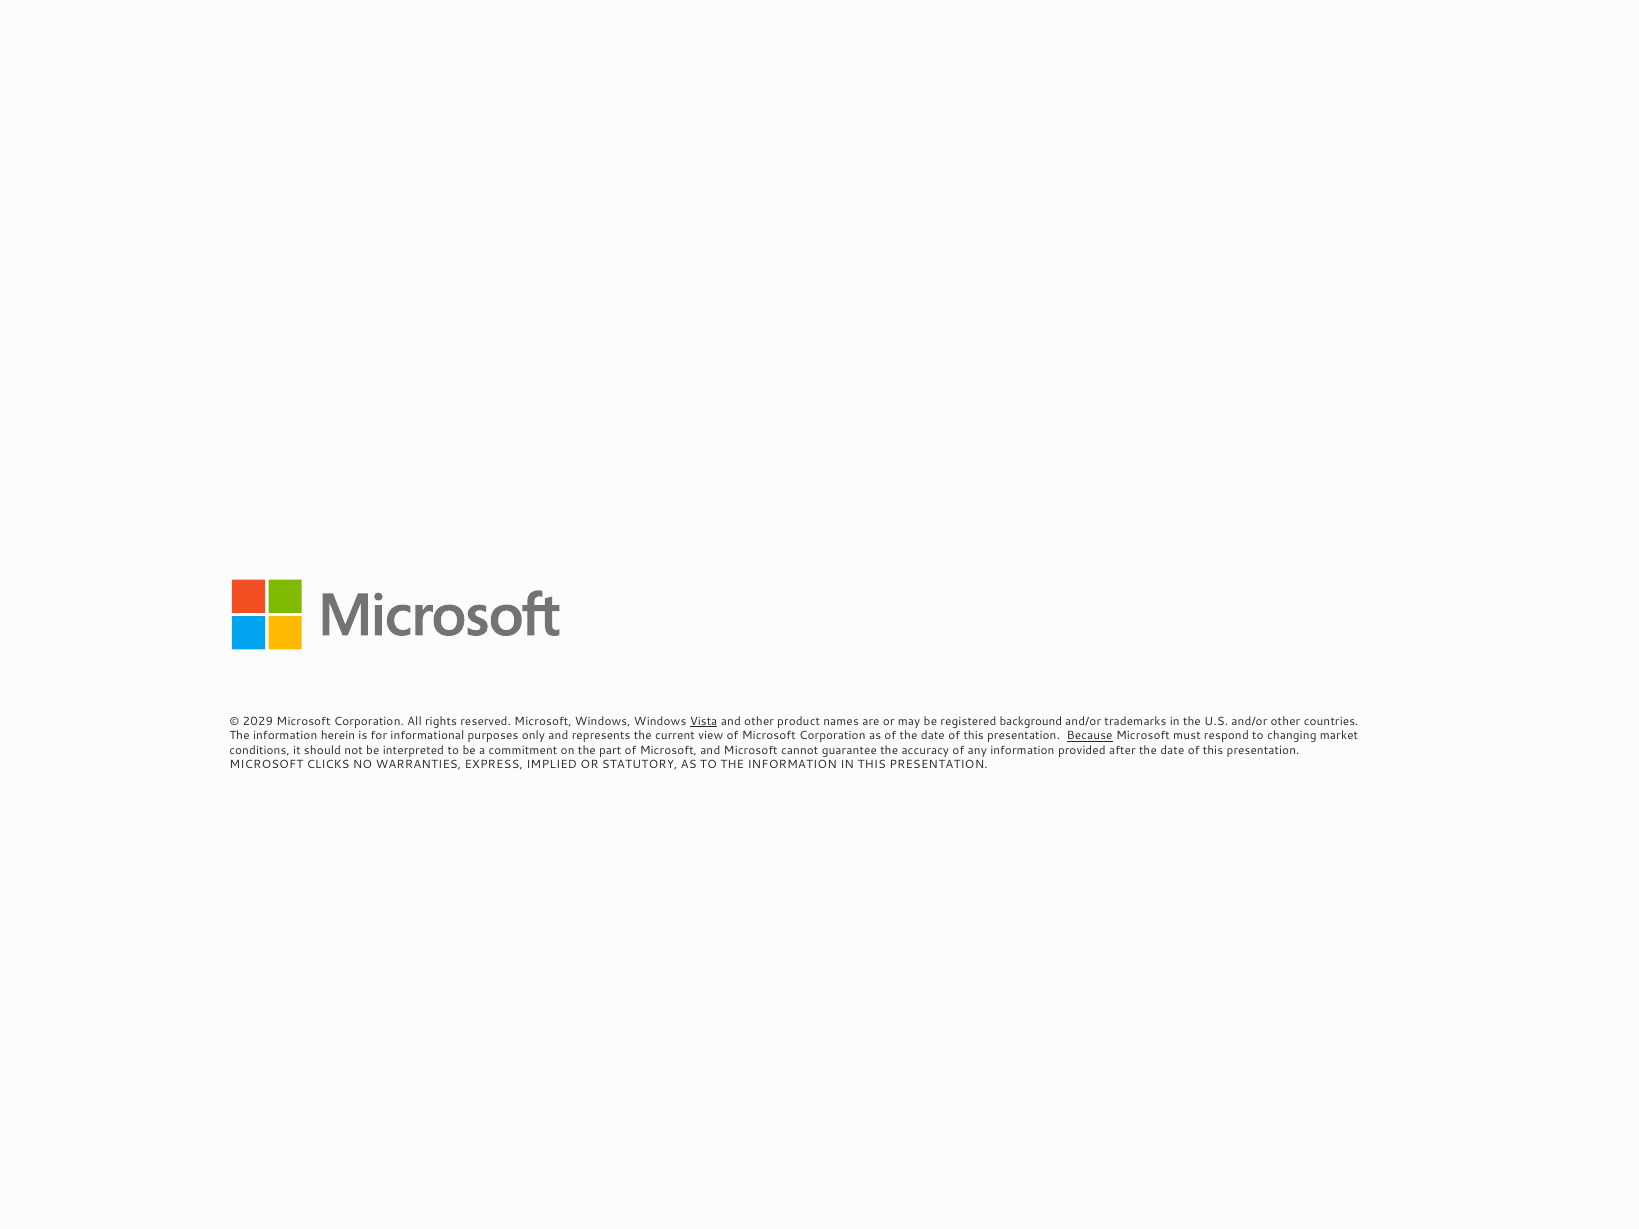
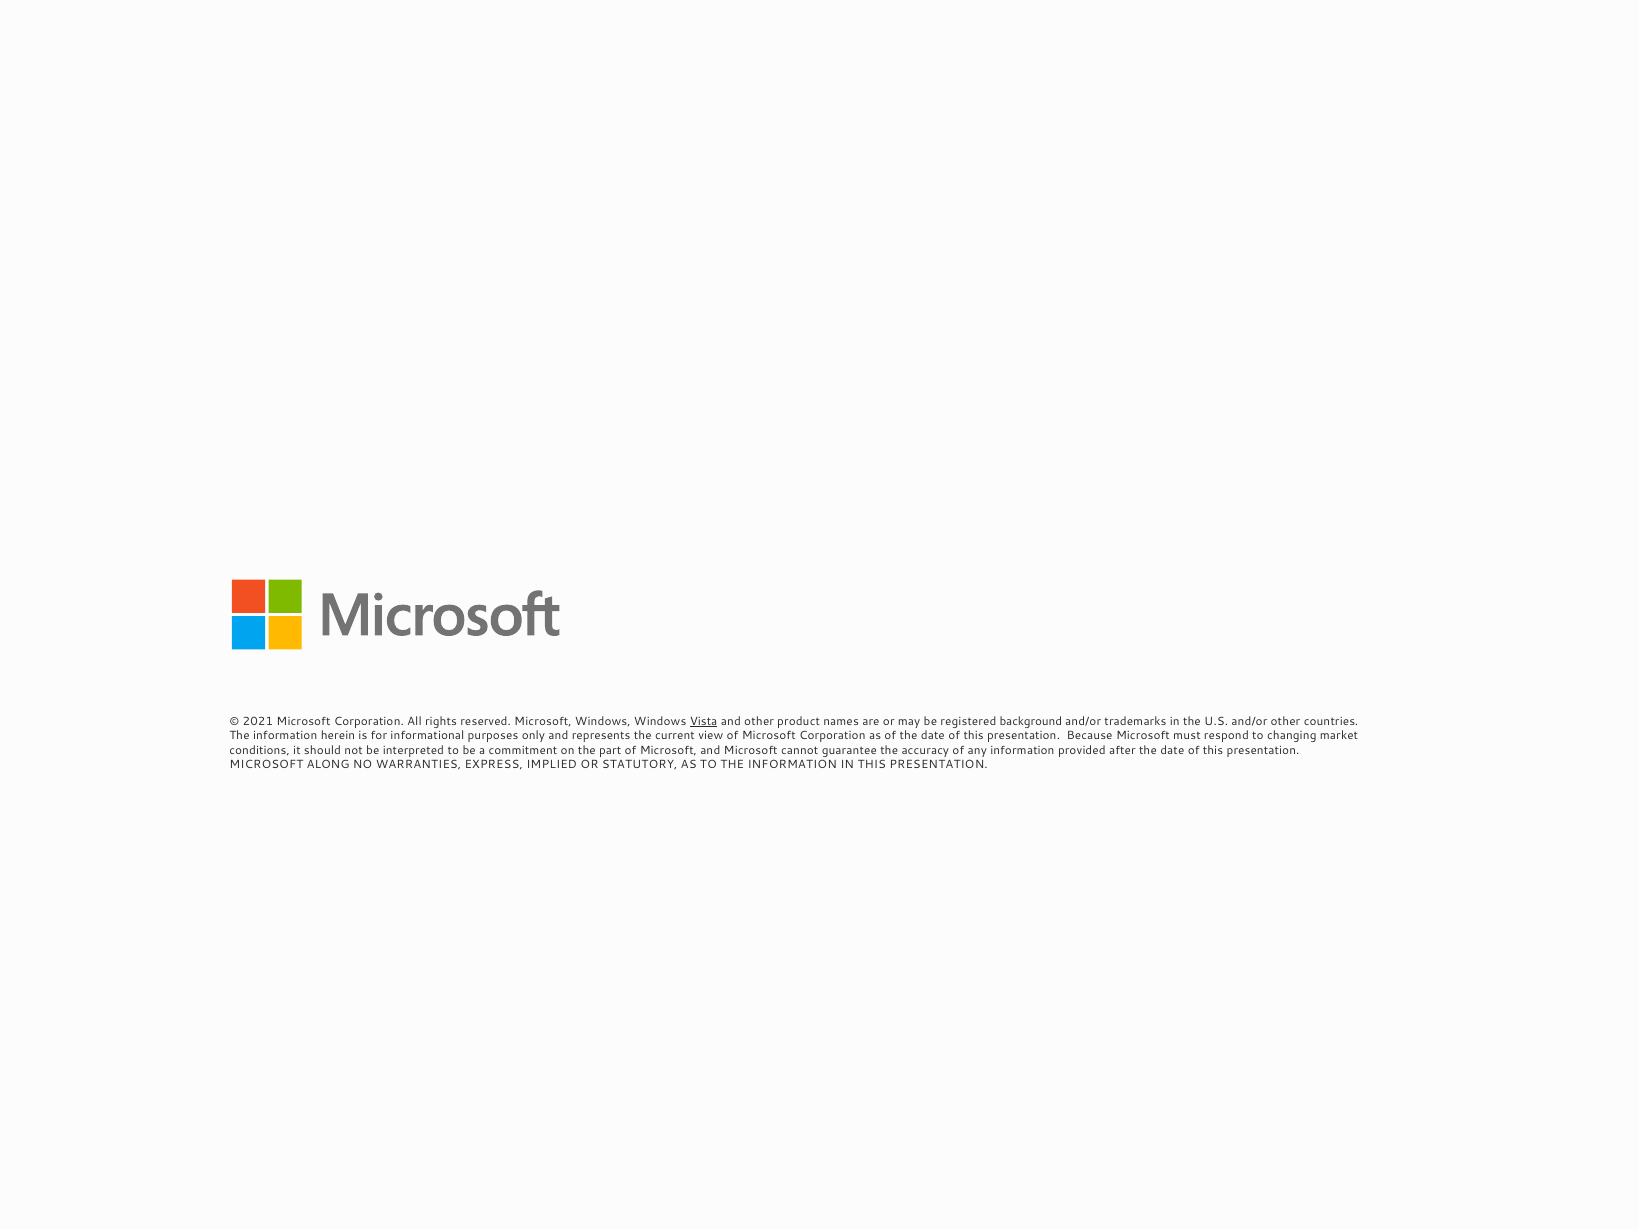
2029: 2029 -> 2021 (258, 722)
Because underline: present -> none (1090, 736)
CLICKS: CLICKS -> ALONG (328, 765)
